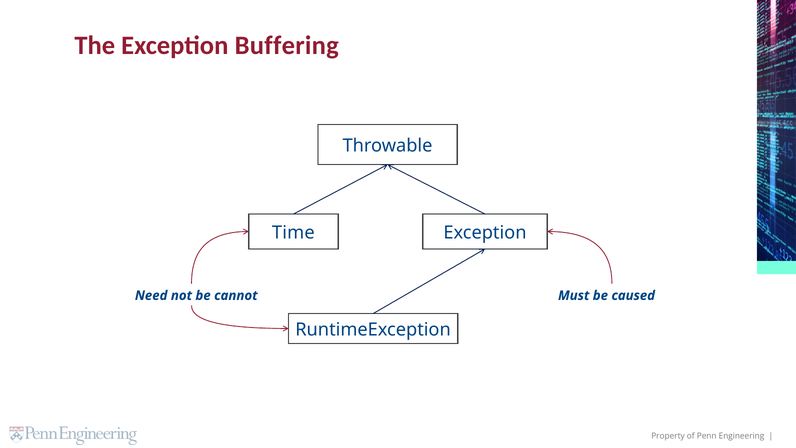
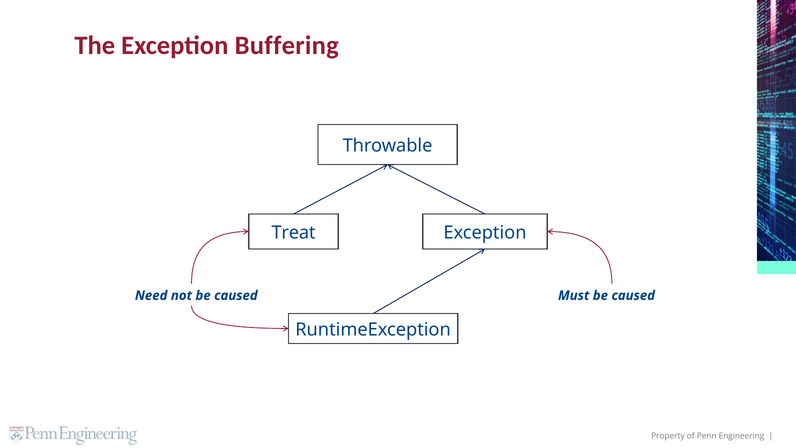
Time: Time -> Treat (294, 233)
not be cannot: cannot -> caused (236, 295)
